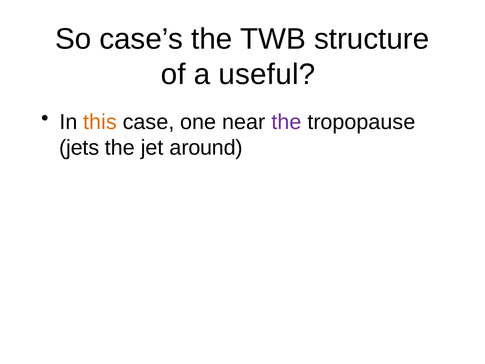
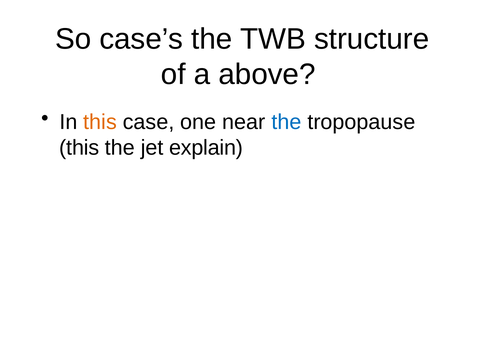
useful: useful -> above (267, 74)
the colour: purple -> blue (286, 122)
jets: jets -> this (79, 148)
around: around -> explain (206, 148)
